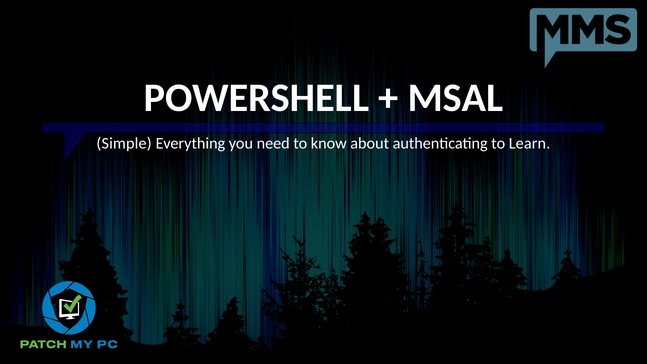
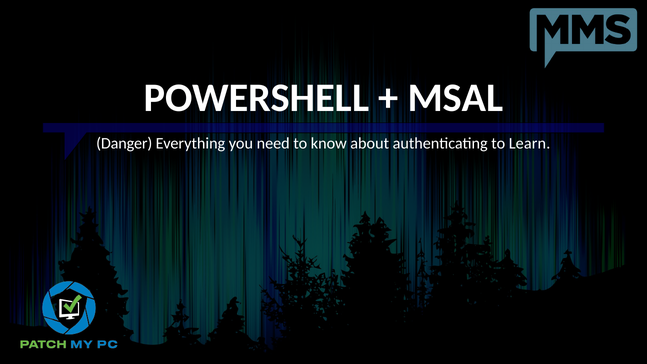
Simple: Simple -> Danger (124, 143)
